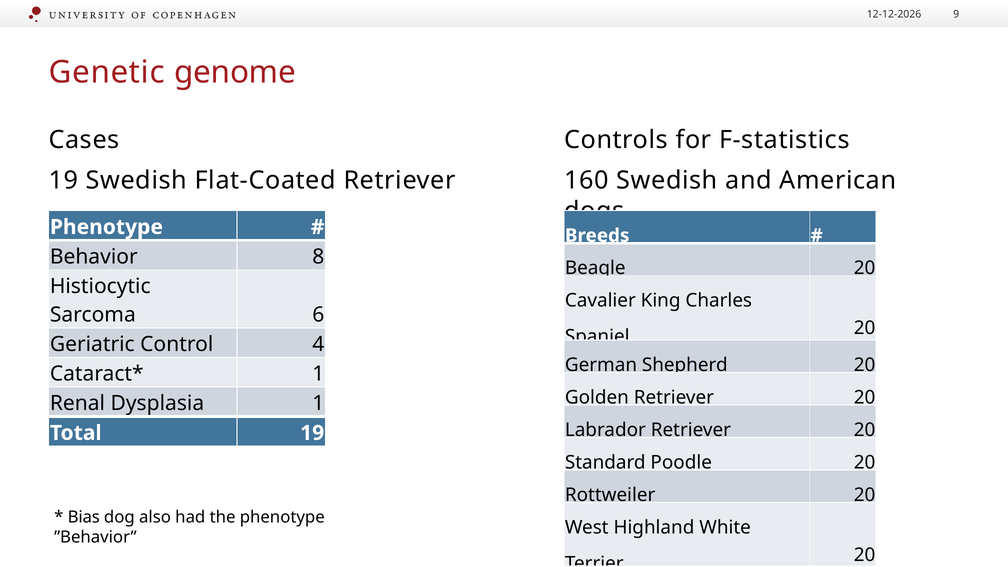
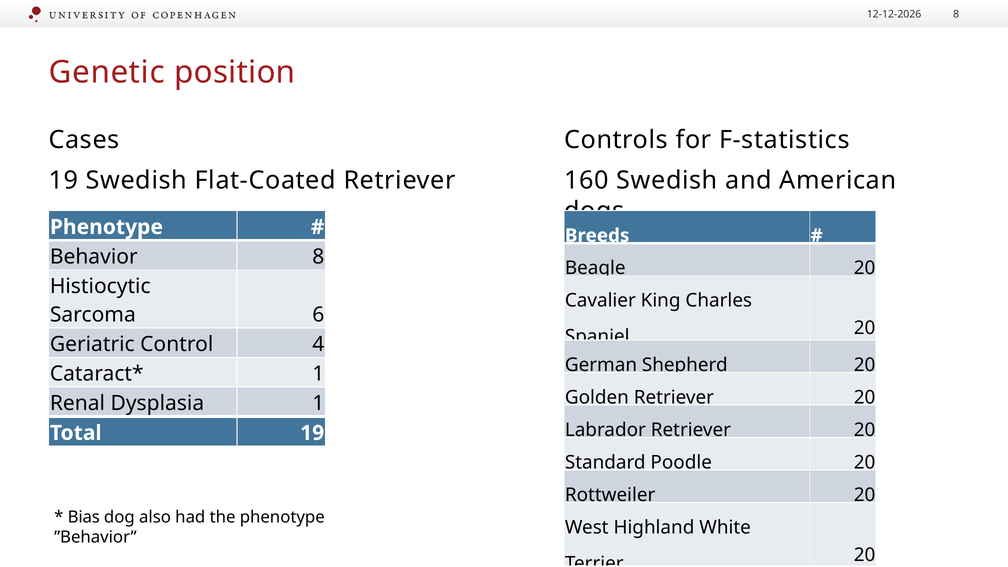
9: 9 -> 8 (956, 14)
genome: genome -> position (235, 72)
